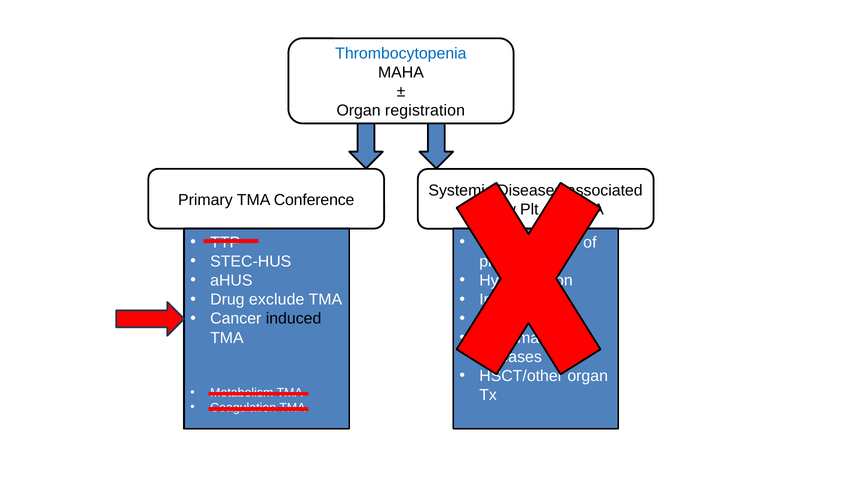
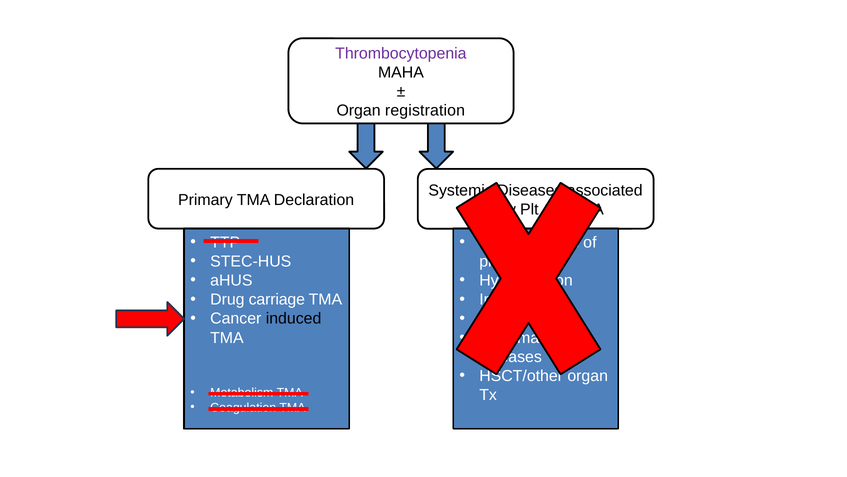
Thrombocytopenia colour: blue -> purple (401, 53)
Conference: Conference -> Declaration (314, 200)
exclude: exclude -> carriage (277, 299)
